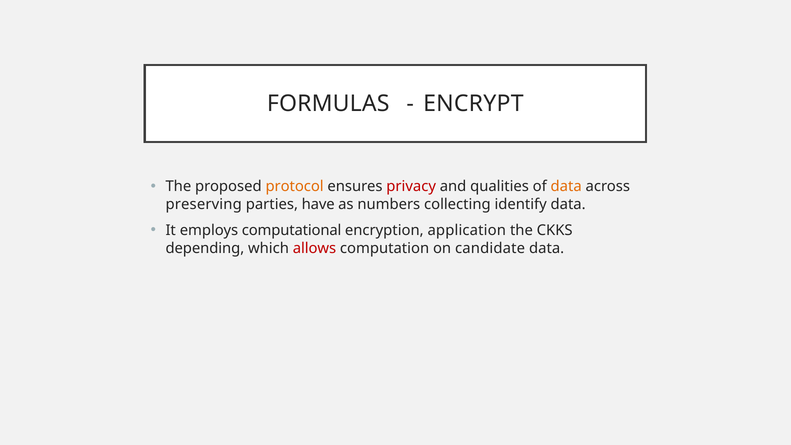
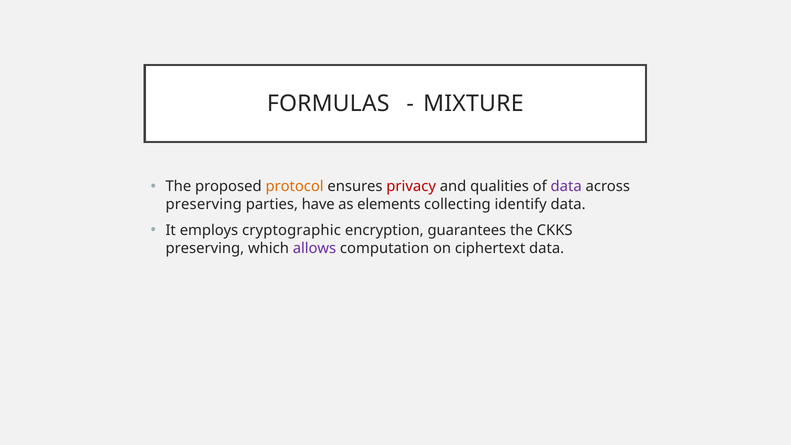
ENCRYPT: ENCRYPT -> MIXTURE (473, 103)
data colour: orange -> purple (566, 186)
numbers: numbers -> elements (389, 204)
computational: computational -> cryptographic (291, 230)
application: application -> guarantees (467, 230)
depending: depending -> preserving (205, 248)
allows colour: red -> purple (314, 248)
candidate: candidate -> ciphertext (490, 248)
